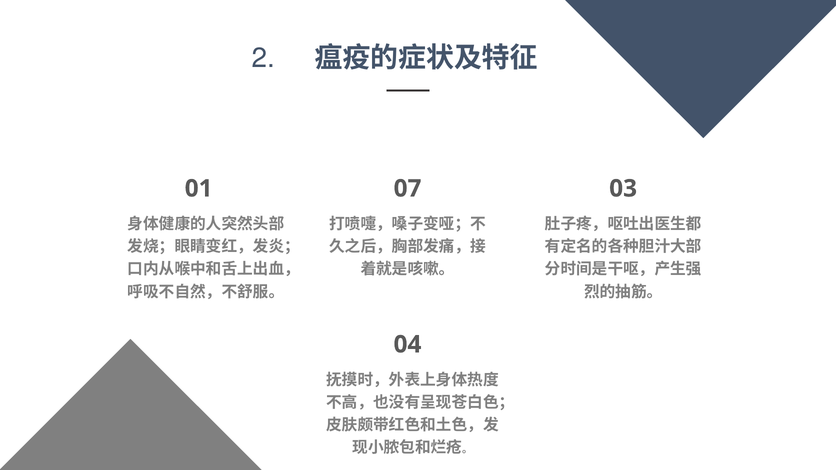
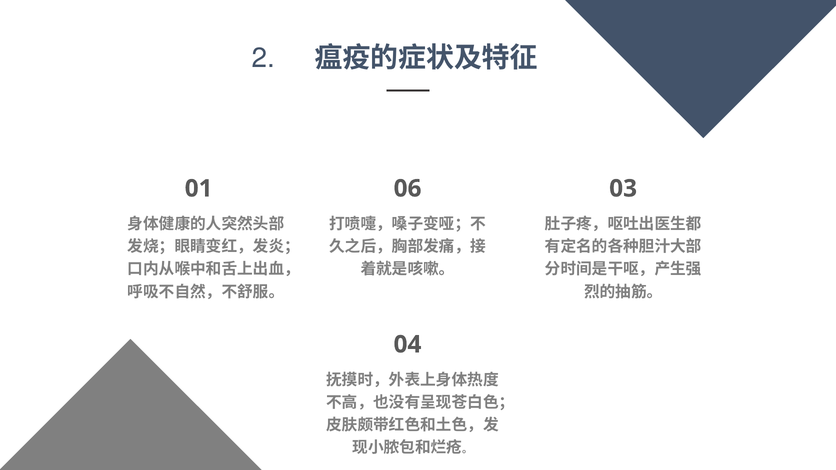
07: 07 -> 06 (408, 189)
